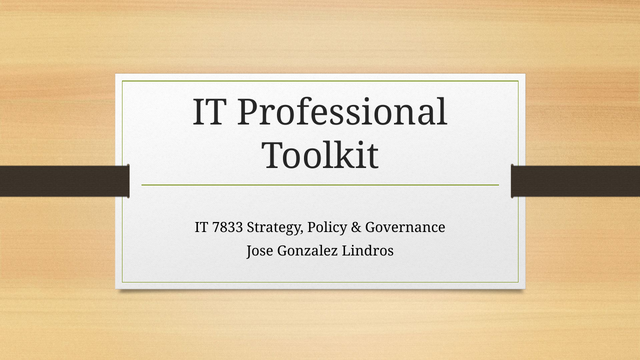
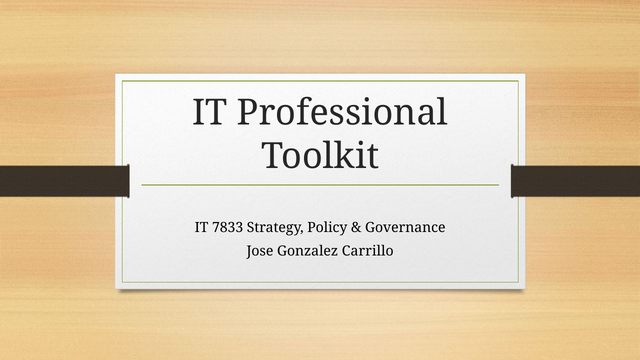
Lindros: Lindros -> Carrillo (368, 251)
